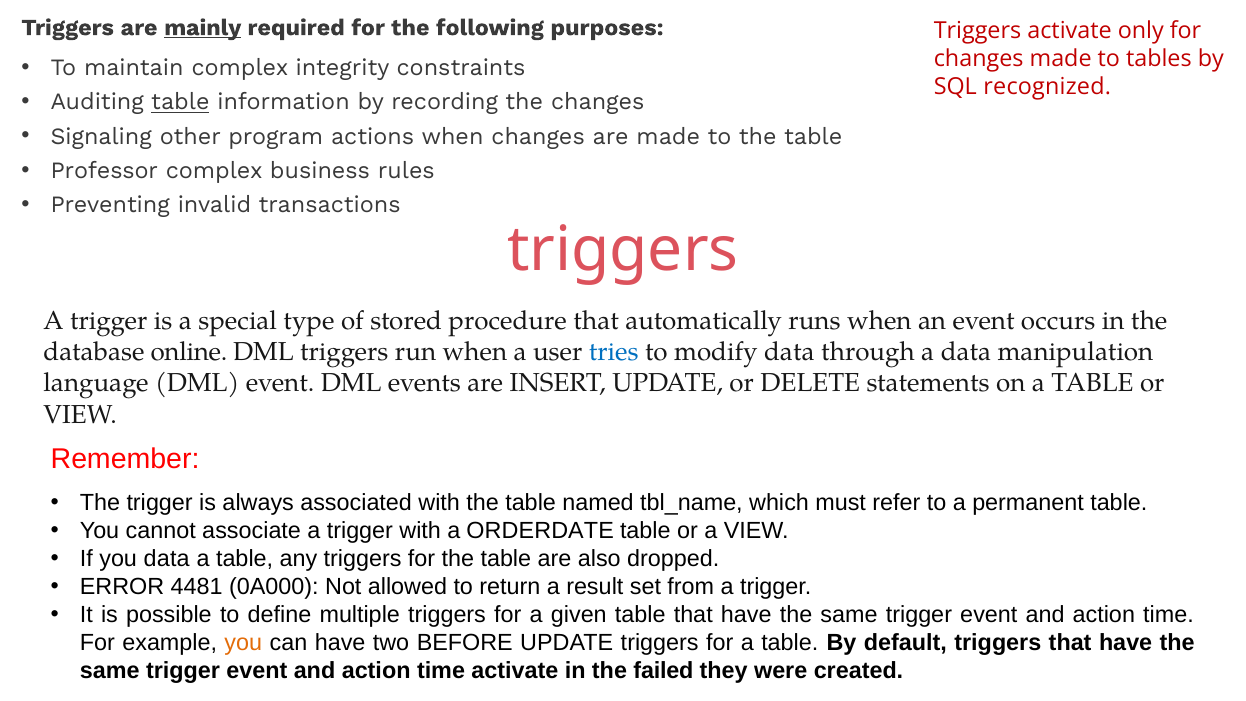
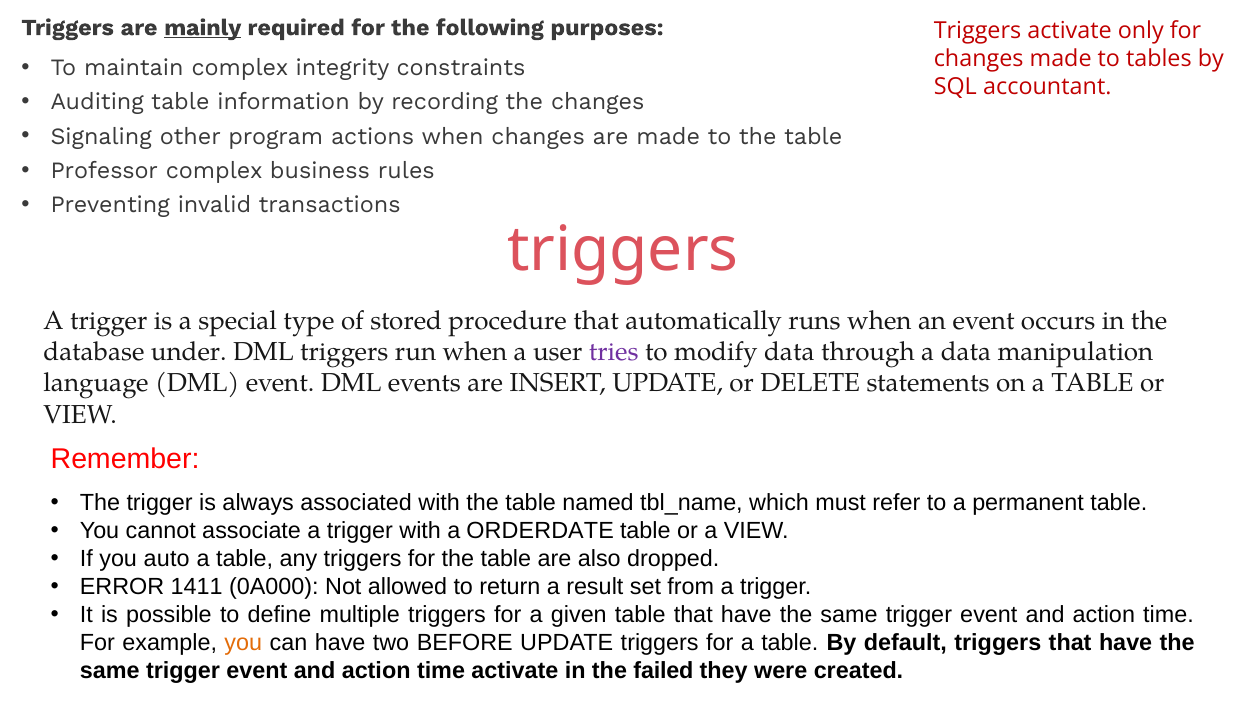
recognized: recognized -> accountant (1047, 87)
table underline: present -> none (180, 102)
online: online -> under (189, 352)
tries colour: blue -> purple (614, 352)
you data: data -> auto (167, 559)
4481: 4481 -> 1411 (197, 587)
